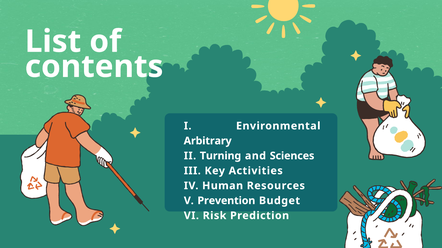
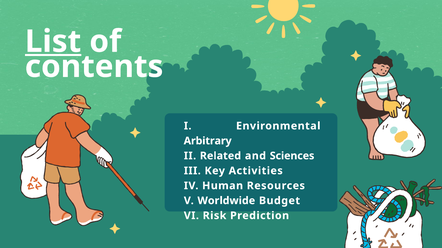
List underline: none -> present (53, 42)
Turning: Turning -> Related (220, 156)
Prevention: Prevention -> Worldwide (226, 201)
